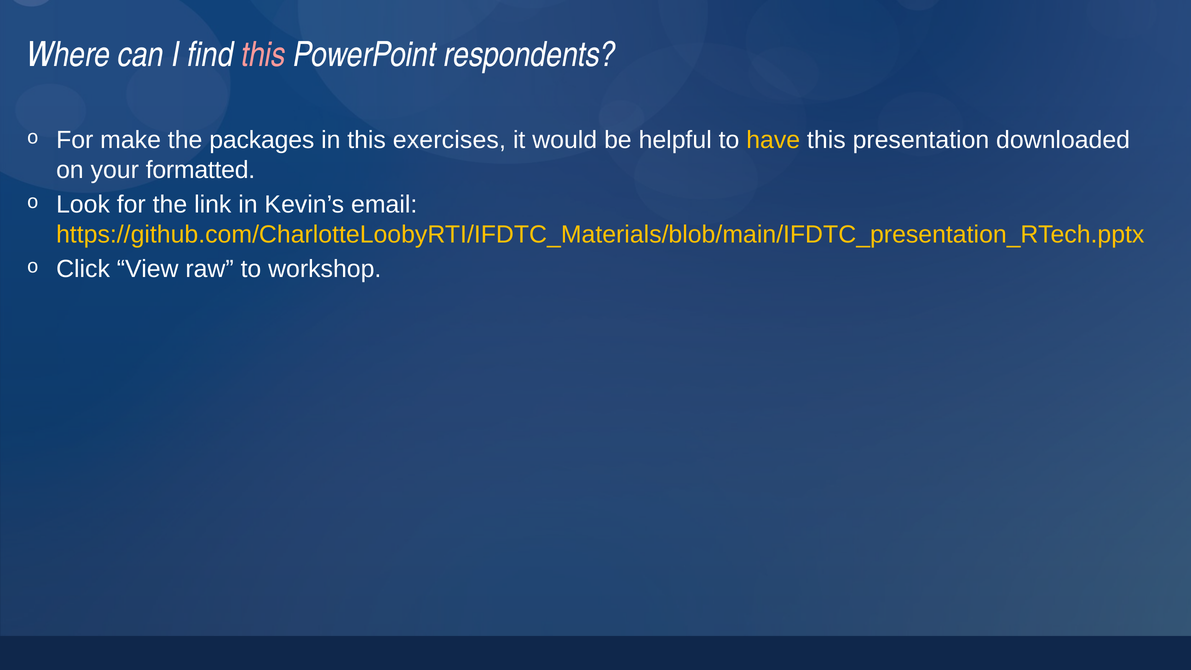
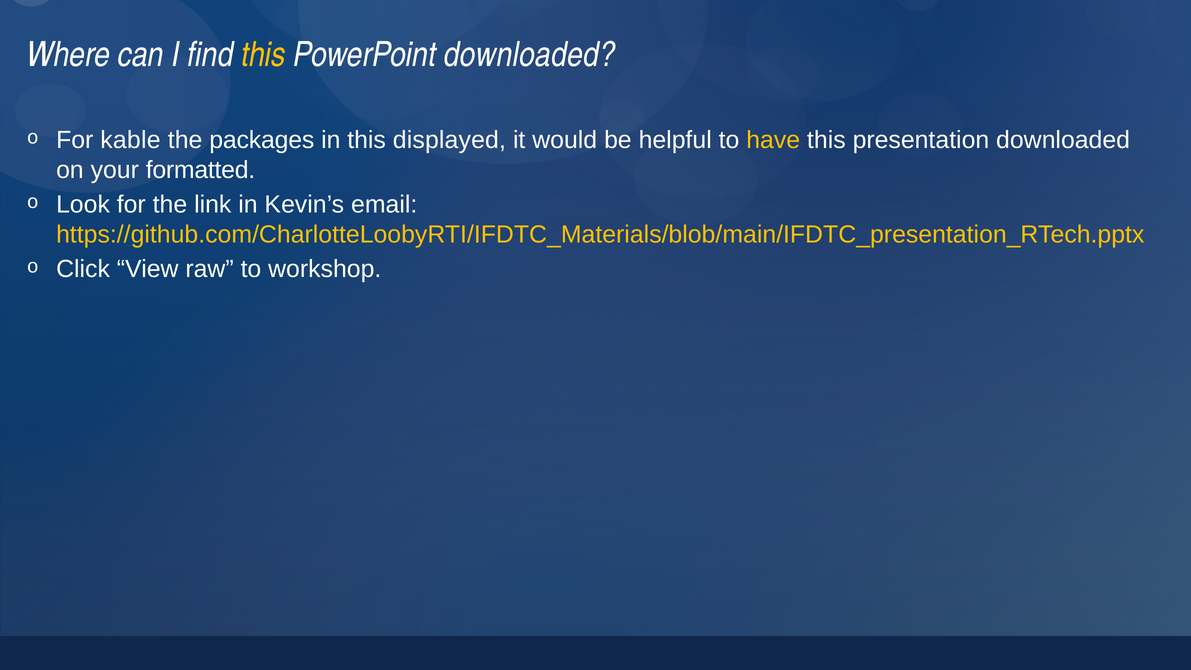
this colour: pink -> yellow (263, 55)
PowerPoint respondents: respondents -> downloaded (530, 55)
make: make -> kable (130, 140)
exercises: exercises -> displayed (449, 140)
